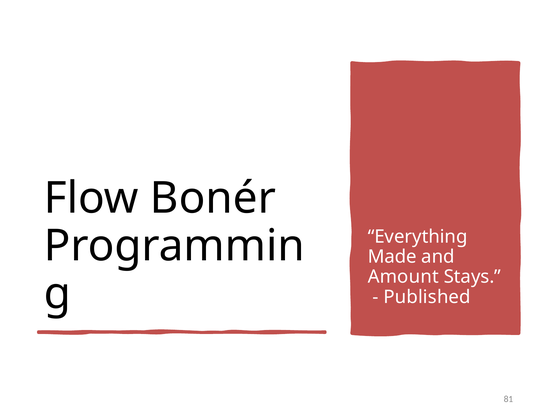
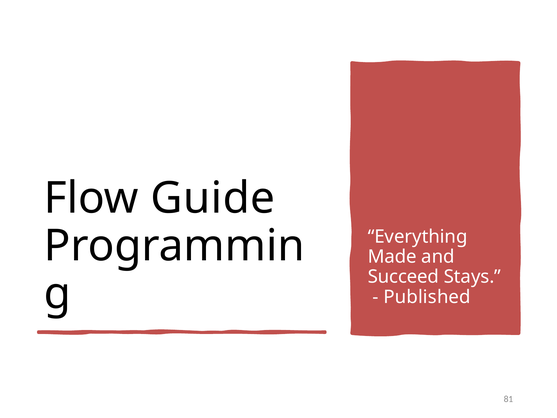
Bonér: Bonér -> Guide (213, 198)
Amount: Amount -> Succeed (403, 277)
